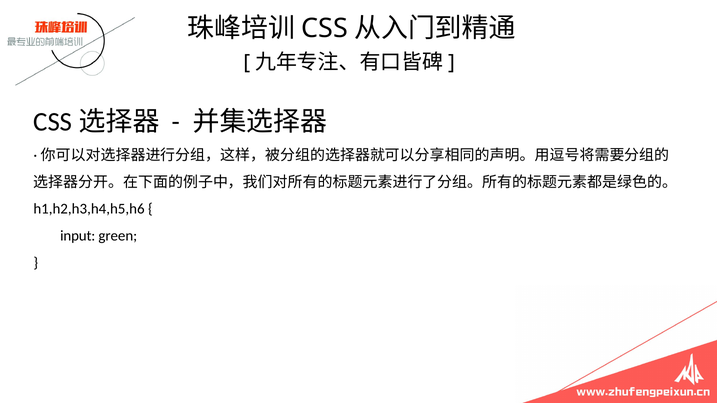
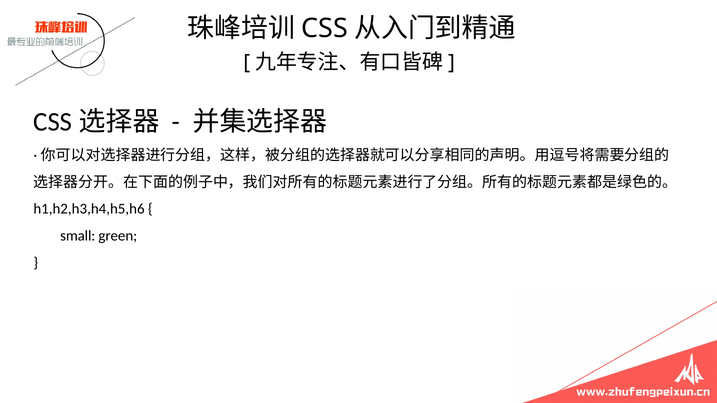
input: input -> small (78, 236)
